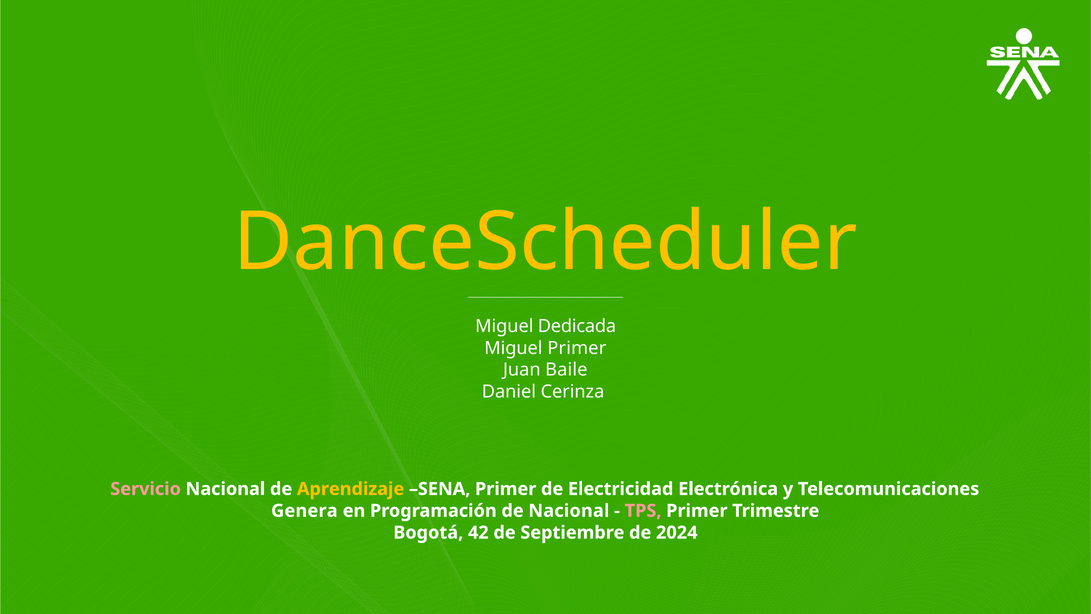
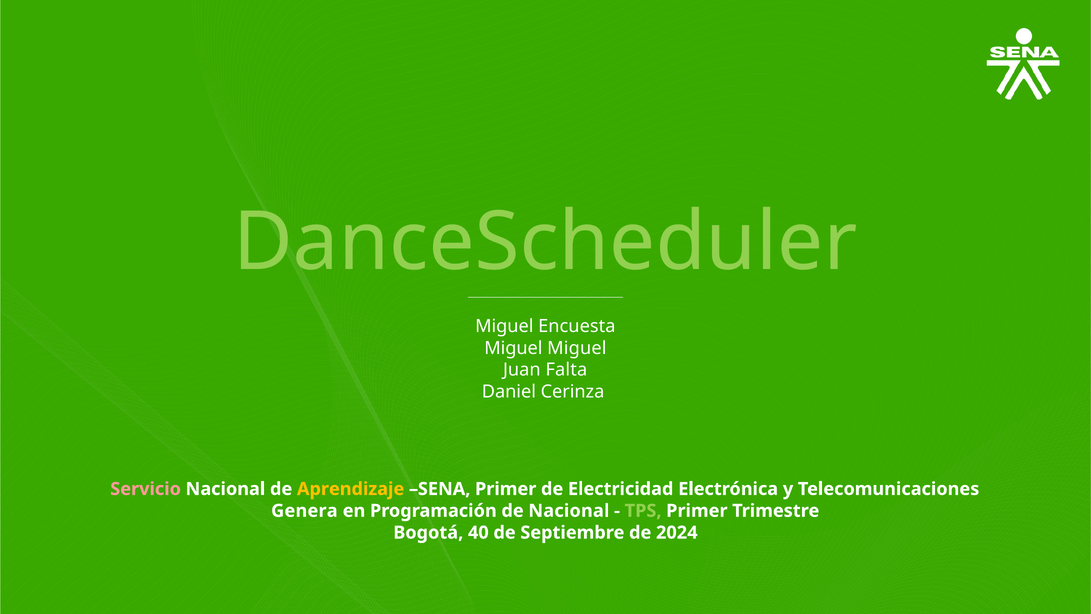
DanceScheduler colour: yellow -> light green (545, 242)
Dedicada: Dedicada -> Encuesta (577, 326)
Miguel Primer: Primer -> Miguel (577, 348)
Baile: Baile -> Falta (566, 370)
TPS colour: pink -> light green (643, 511)
42: 42 -> 40 (478, 532)
